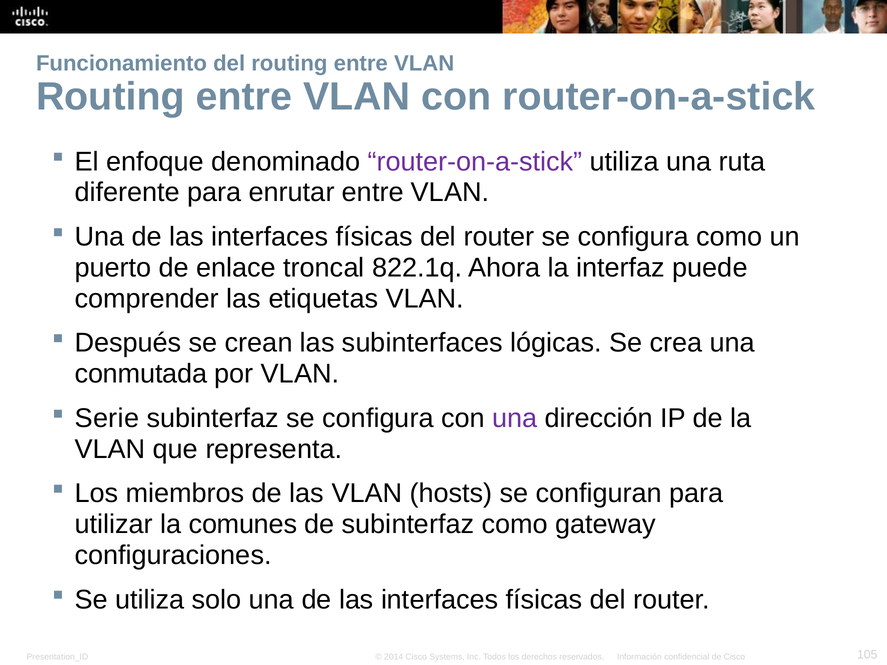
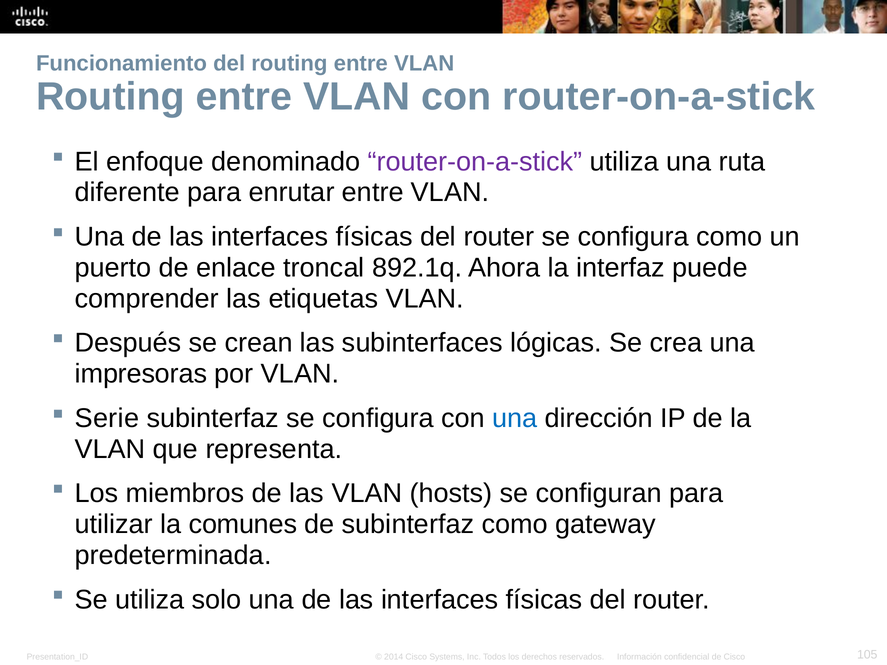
822.1q: 822.1q -> 892.1q (417, 268)
conmutada: conmutada -> impresoras (141, 374)
una colour: purple -> blue (515, 418)
configuraciones: configuraciones -> predeterminada (173, 555)
